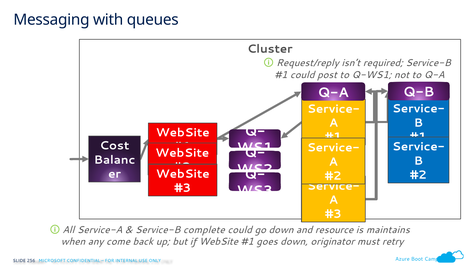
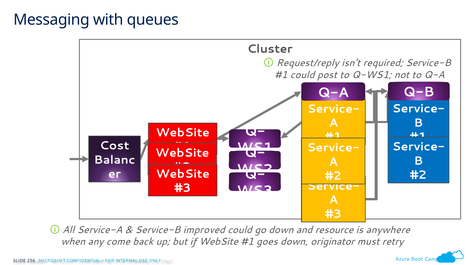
complete: complete -> improved (204, 230)
maintains: maintains -> anywhere (388, 230)
